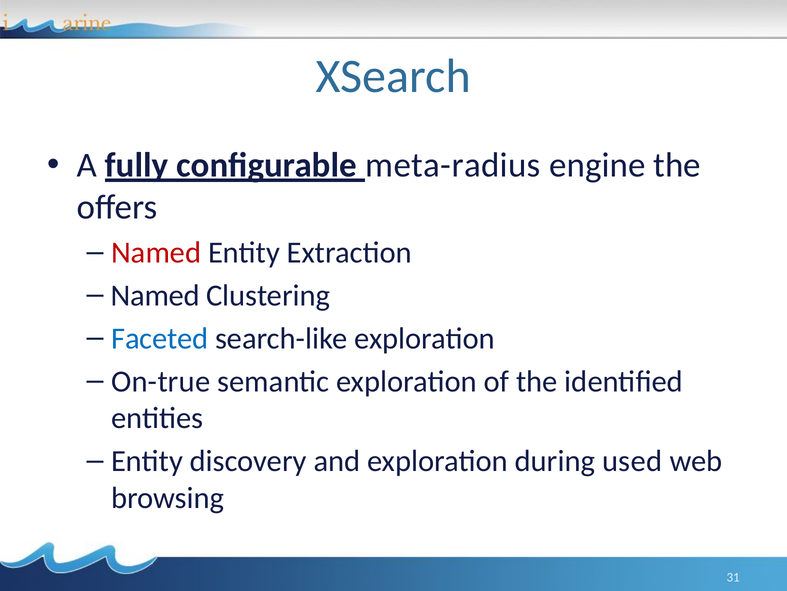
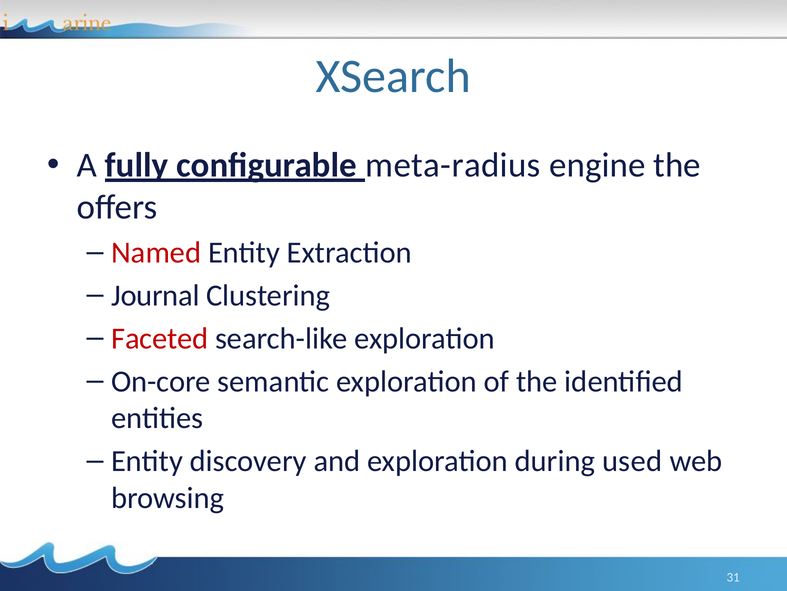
Named: Named -> Journal (155, 295)
Faceted colour: blue -> red (160, 338)
On-true: On-true -> On-core (161, 381)
